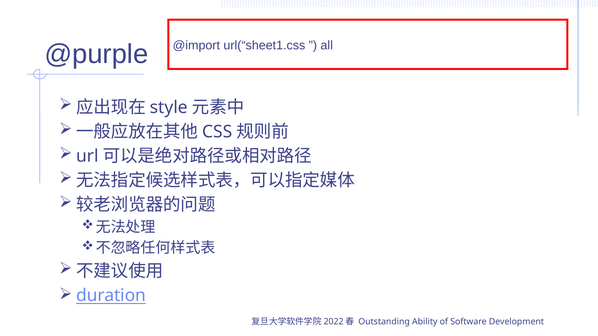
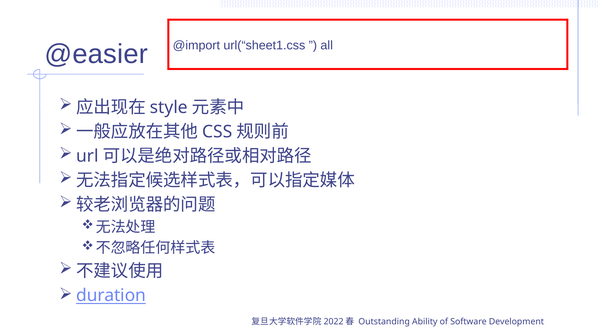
@purple: @purple -> @easier (96, 54)
